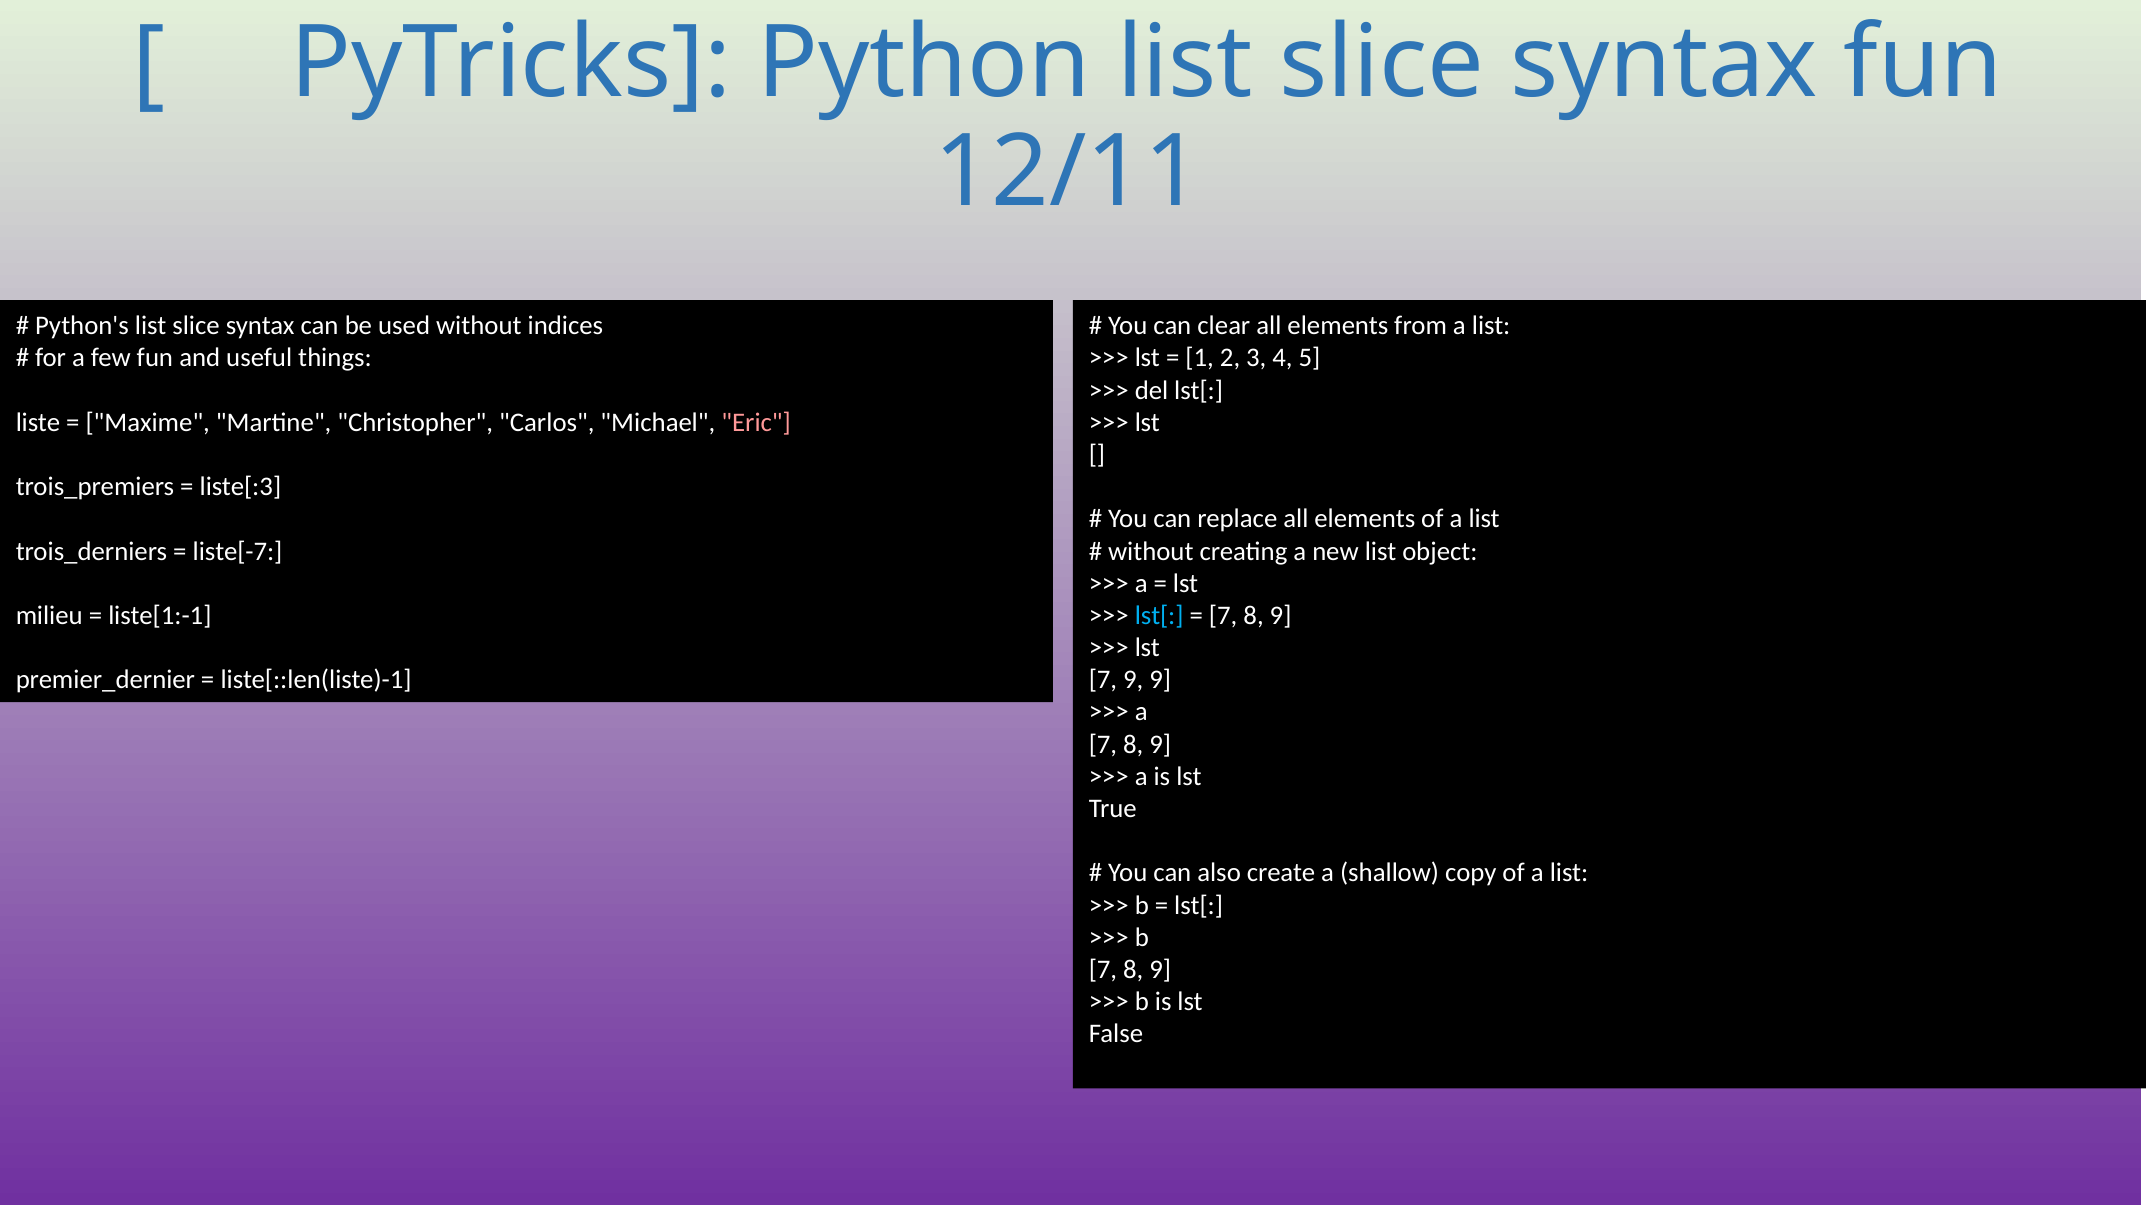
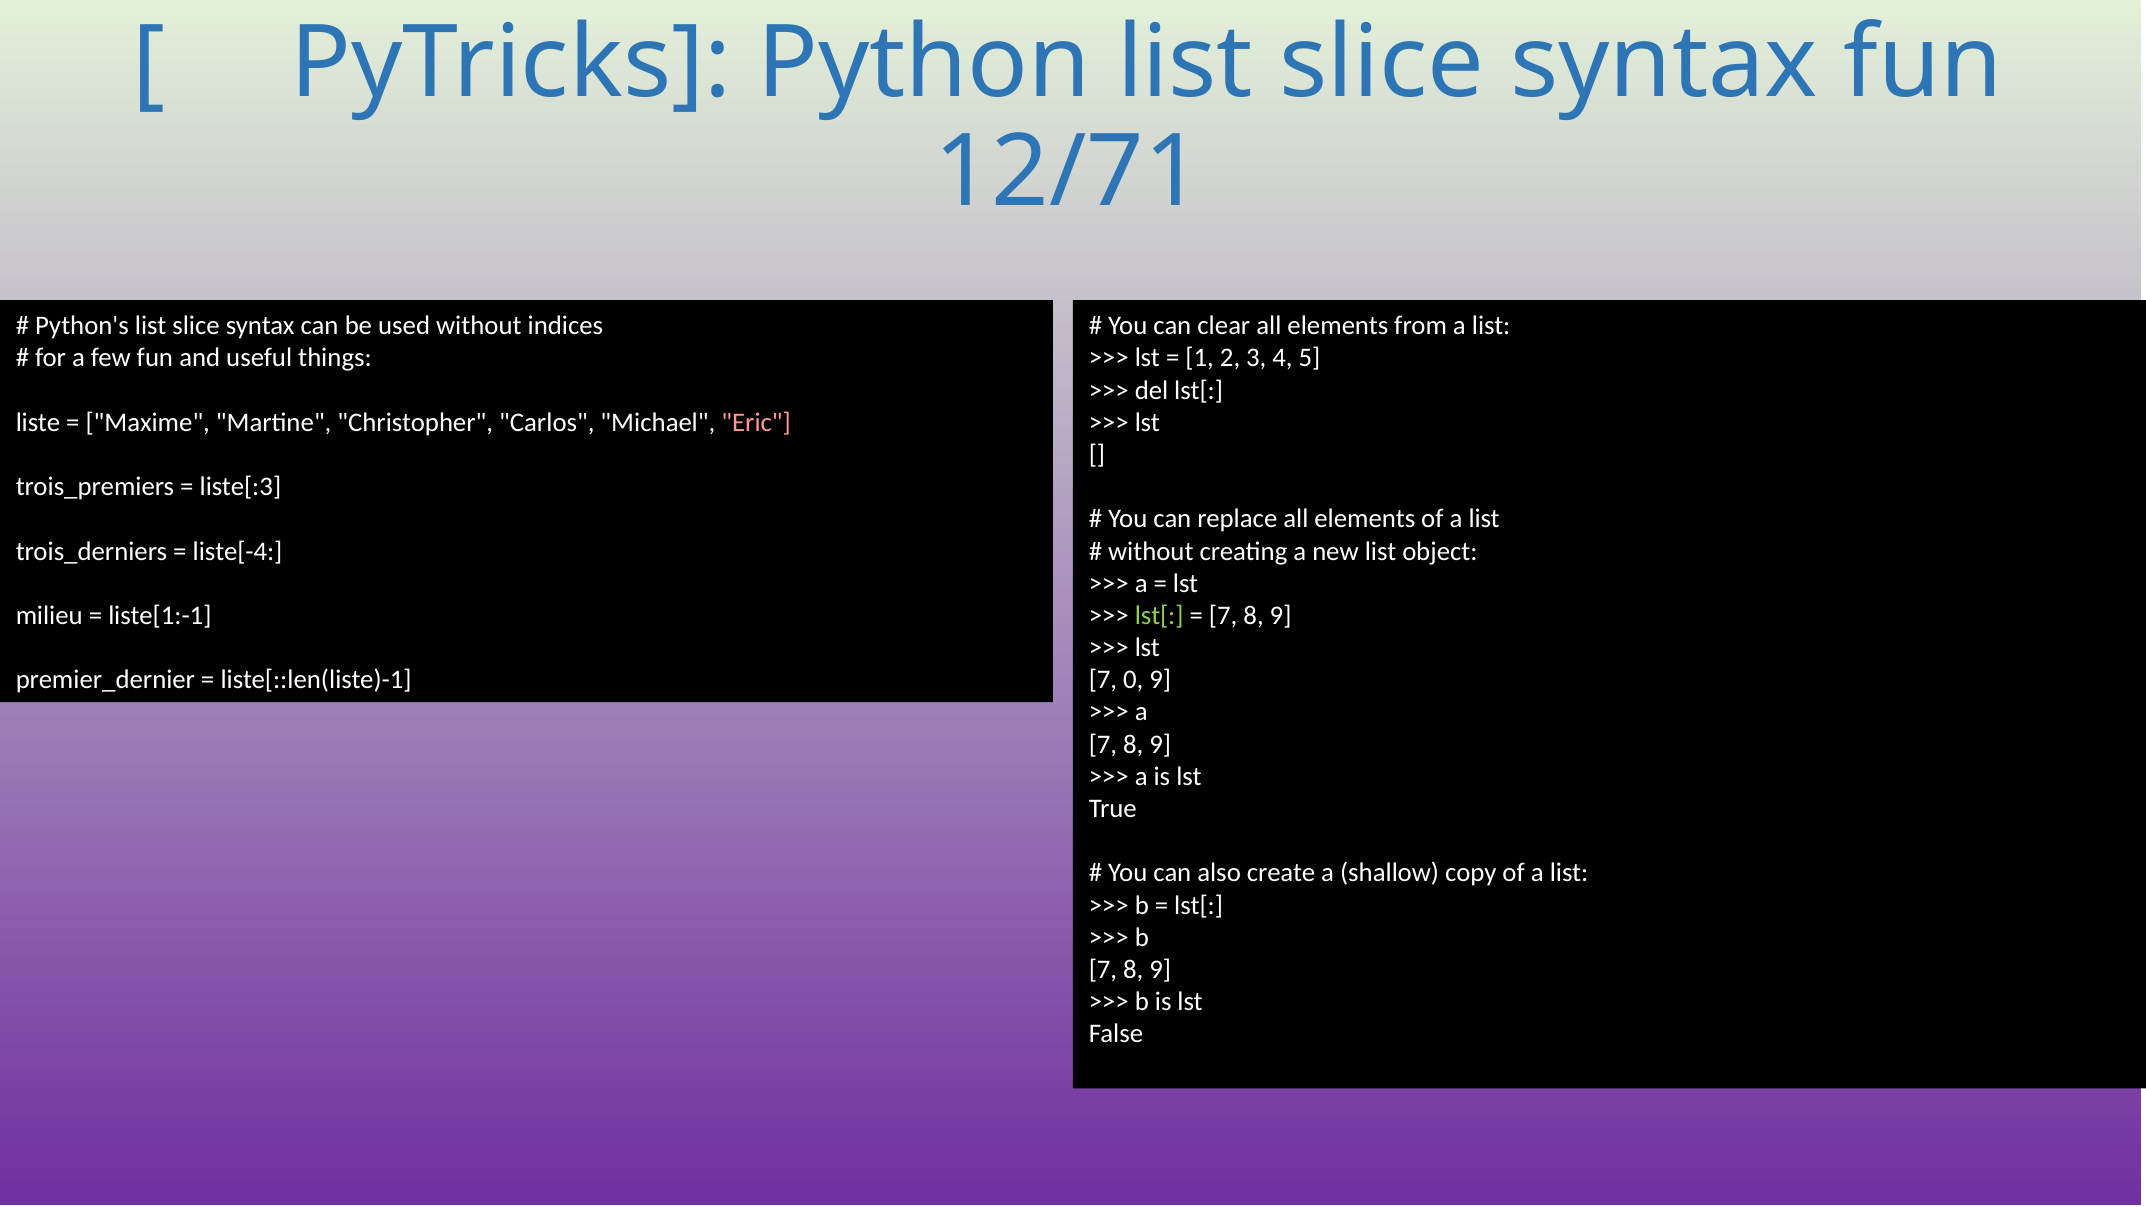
12/11: 12/11 -> 12/71 (1068, 172)
liste[-7: liste[-7 -> liste[-4 (238, 551)
lst[ colour: light blue -> light green (1159, 616)
7 9: 9 -> 0 (1133, 680)
